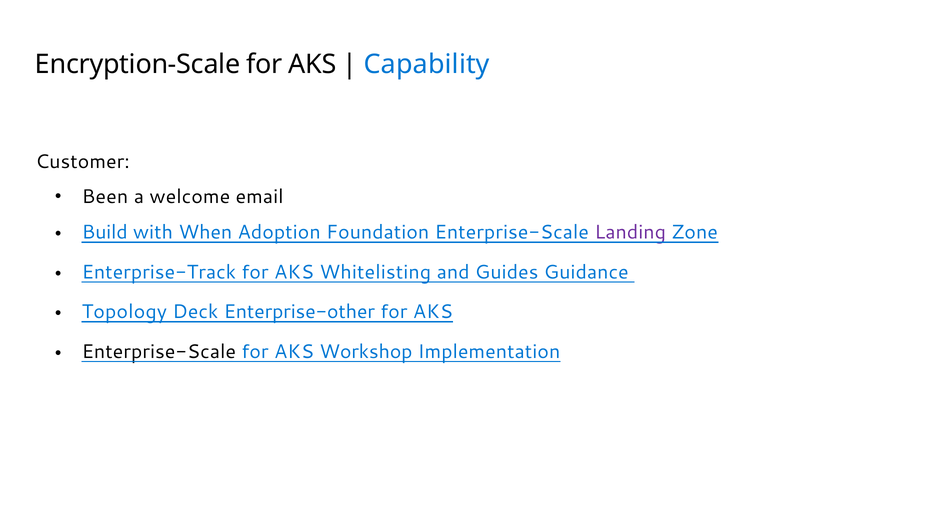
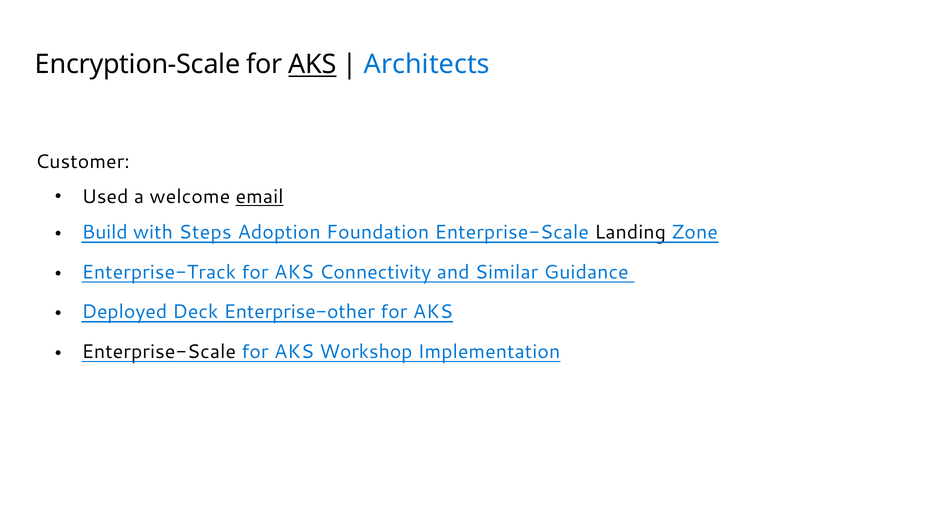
AKS underline: none -> present (312, 65)
Capability: Capability -> Architects (427, 65)
Been: Been -> Used (105, 197)
email underline: none -> present (260, 197)
When: When -> Steps (205, 232)
Landing colour: purple -> black (630, 232)
Whitelisting: Whitelisting -> Connectivity (375, 272)
Guides: Guides -> Similar (507, 272)
Topology: Topology -> Deployed (124, 312)
